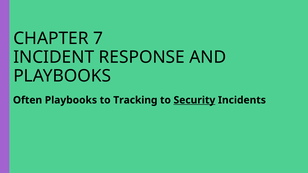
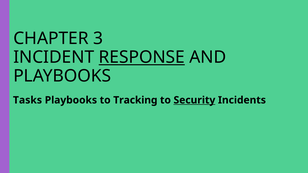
7: 7 -> 3 (98, 39)
RESPONSE underline: none -> present (142, 57)
Often: Often -> Tasks (27, 100)
